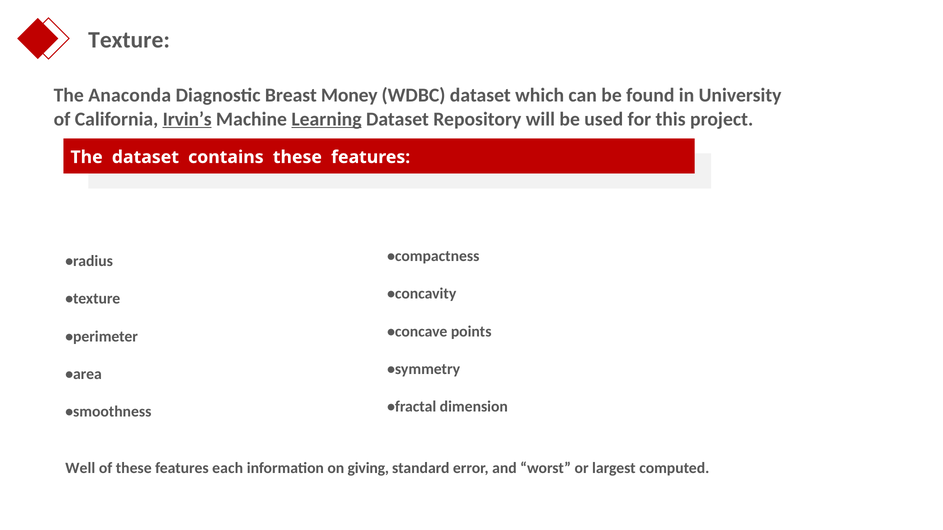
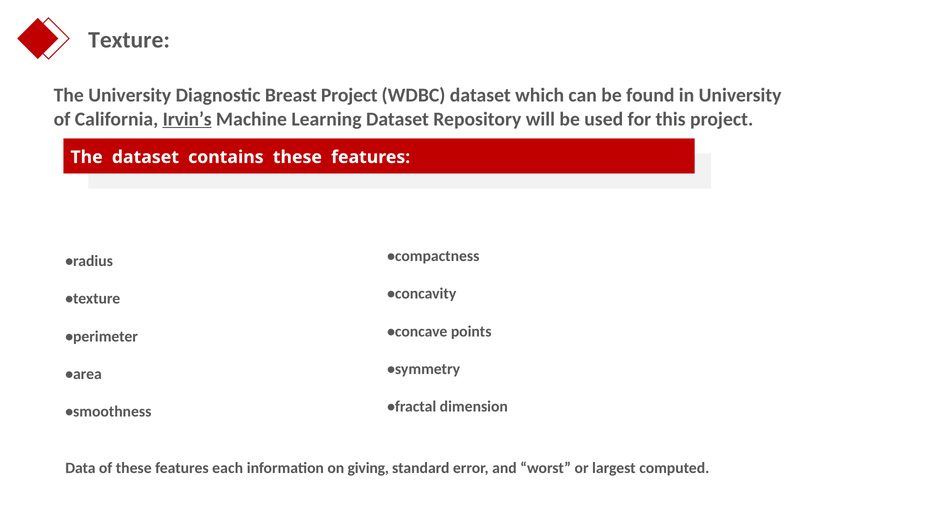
The Anaconda: Anaconda -> University (130, 96)
Breast Money: Money -> Project (349, 96)
Learning underline: present -> none (326, 119)
Well: Well -> Data (80, 469)
